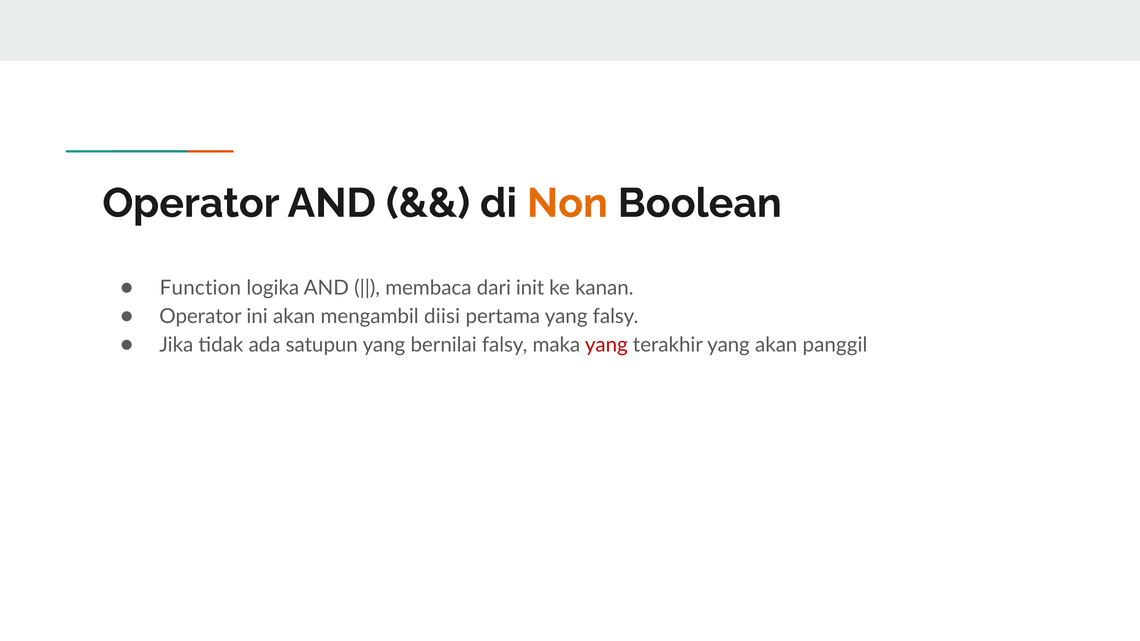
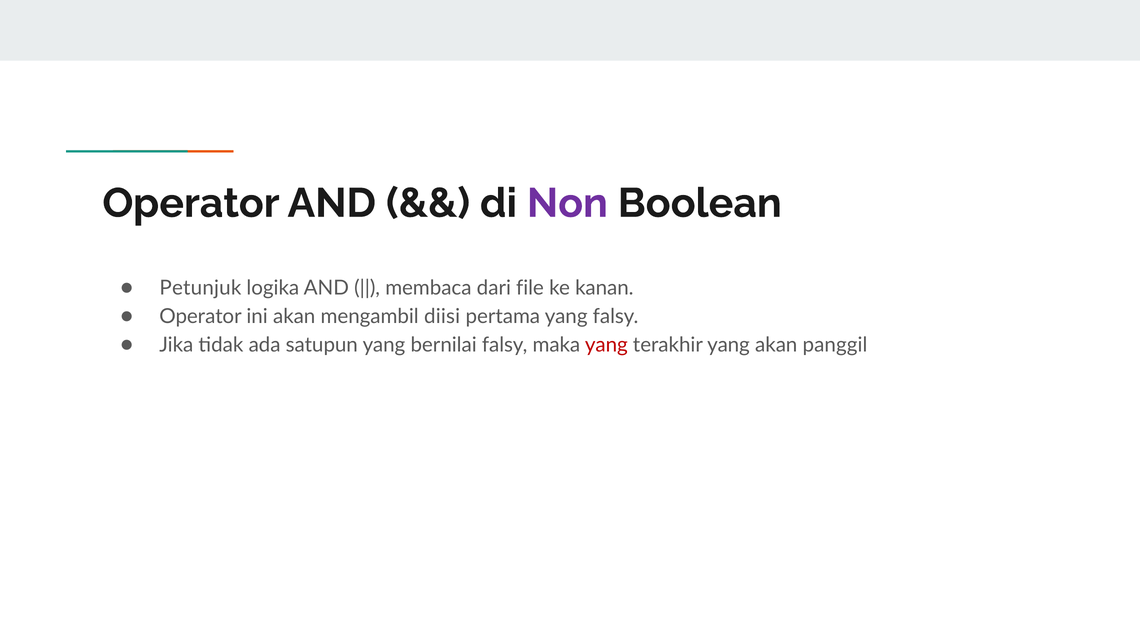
Non colour: orange -> purple (567, 203)
Function: Function -> Petunjuk (200, 288)
init: init -> file (530, 288)
